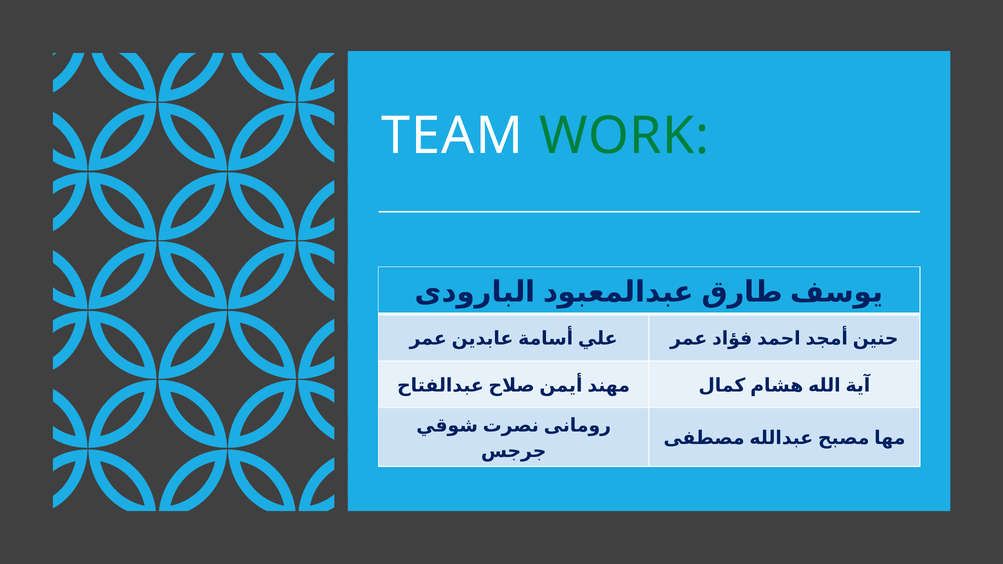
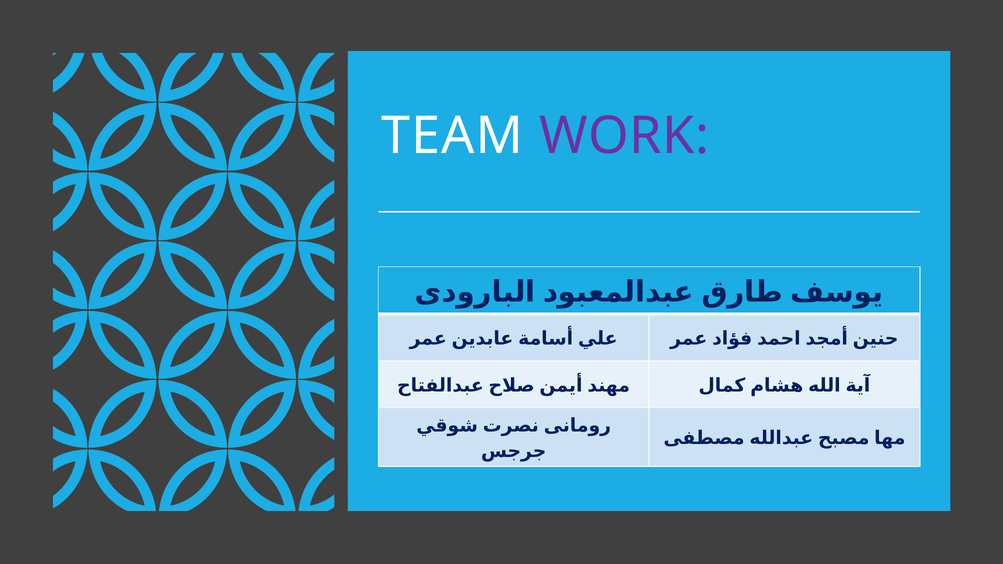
WORK colour: green -> purple (624, 136)
